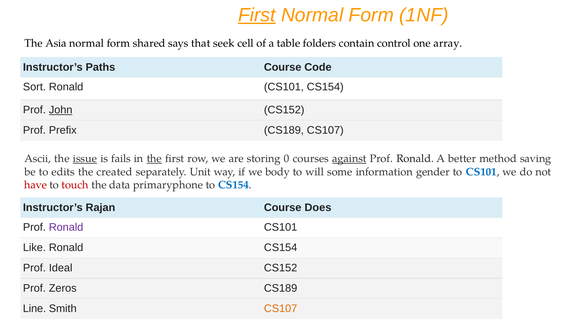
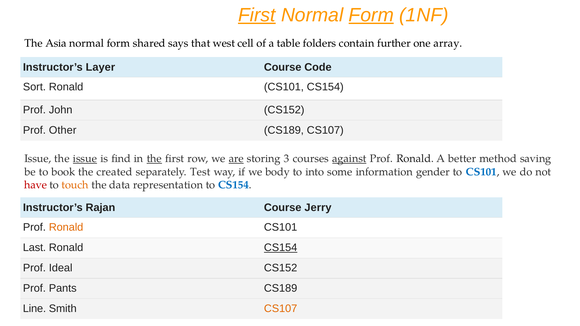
Form underline: none -> present (371, 15)
seek: seek -> west (224, 43)
control: control -> further (394, 43)
Paths: Paths -> Layer (100, 67)
John underline: present -> none (61, 110)
Prefix: Prefix -> Other (63, 130)
Ascii: Ascii -> Issue (38, 159)
fails: fails -> find (121, 159)
are underline: none -> present (236, 159)
0: 0 -> 3 (287, 159)
edits: edits -> book (63, 172)
Unit: Unit -> Test (200, 172)
will: will -> into (315, 172)
touch colour: red -> orange (75, 185)
primaryphone: primaryphone -> representation (168, 185)
Does: Does -> Jerry (318, 208)
Ronald colour: purple -> orange (66, 228)
Like: Like -> Last (34, 248)
CS154 underline: none -> present (281, 248)
Zeros: Zeros -> Pants (63, 288)
